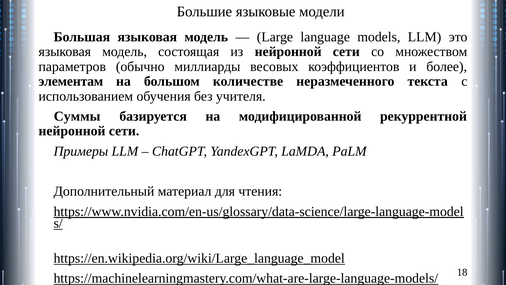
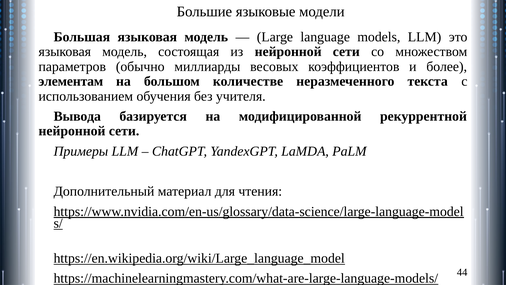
Суммы: Суммы -> Вывода (77, 116)
18: 18 -> 44 (462, 272)
